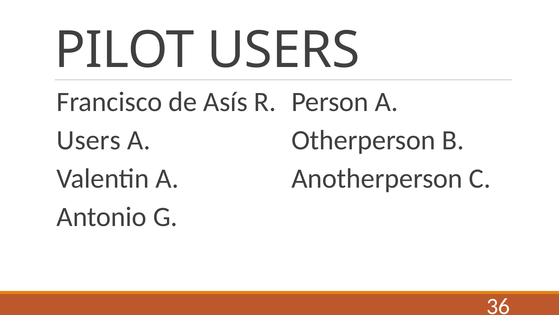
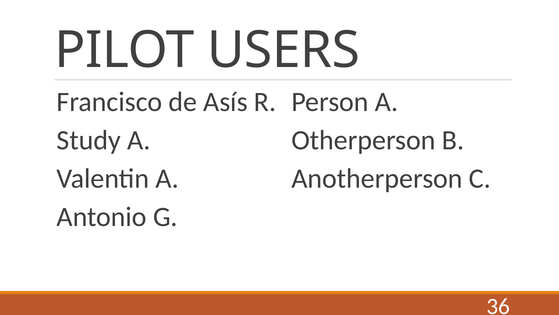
Users: Users -> Study (89, 140)
